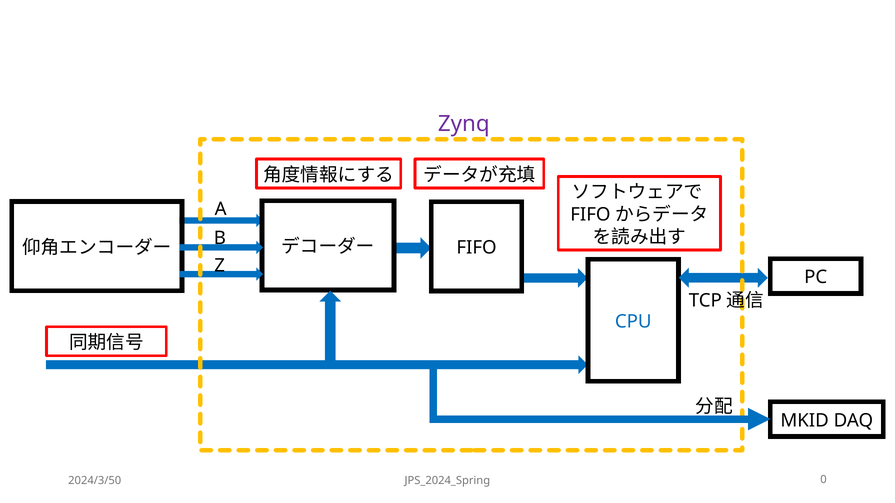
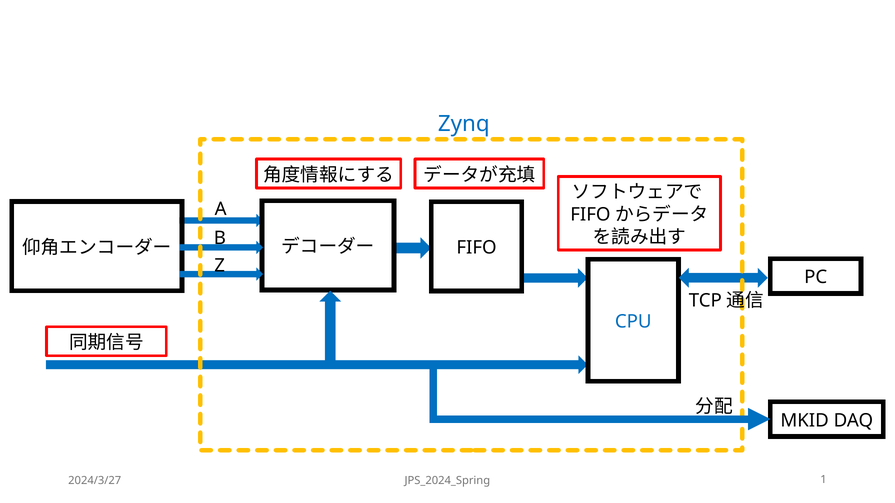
Zynq colour: purple -> blue (464, 124)
2024/3/50: 2024/3/50 -> 2024/3/27 (95, 481)
0: 0 -> 1 (824, 480)
